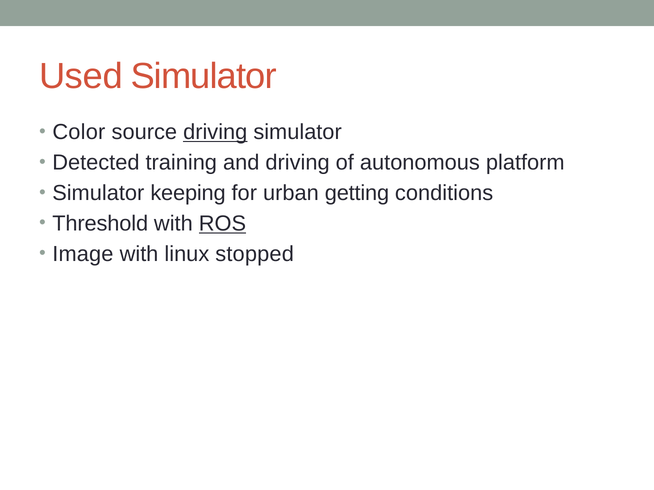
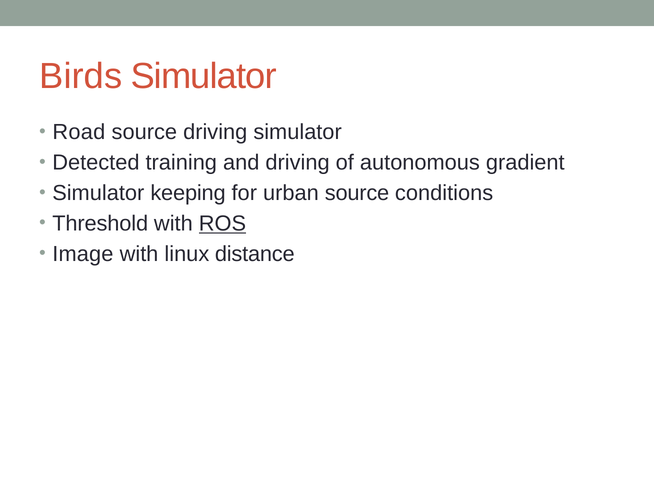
Used: Used -> Birds (81, 76)
Color: Color -> Road (79, 132)
driving underline: present -> none (215, 132)
platform: platform -> gradient (525, 163)
urban getting: getting -> source (357, 193)
stopped: stopped -> distance (255, 254)
